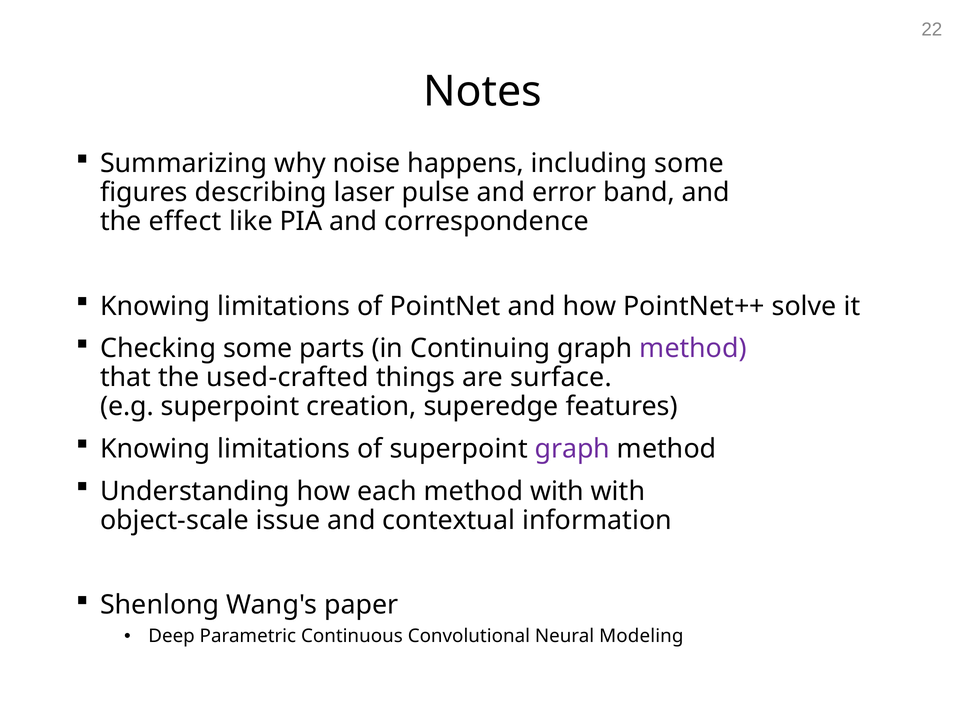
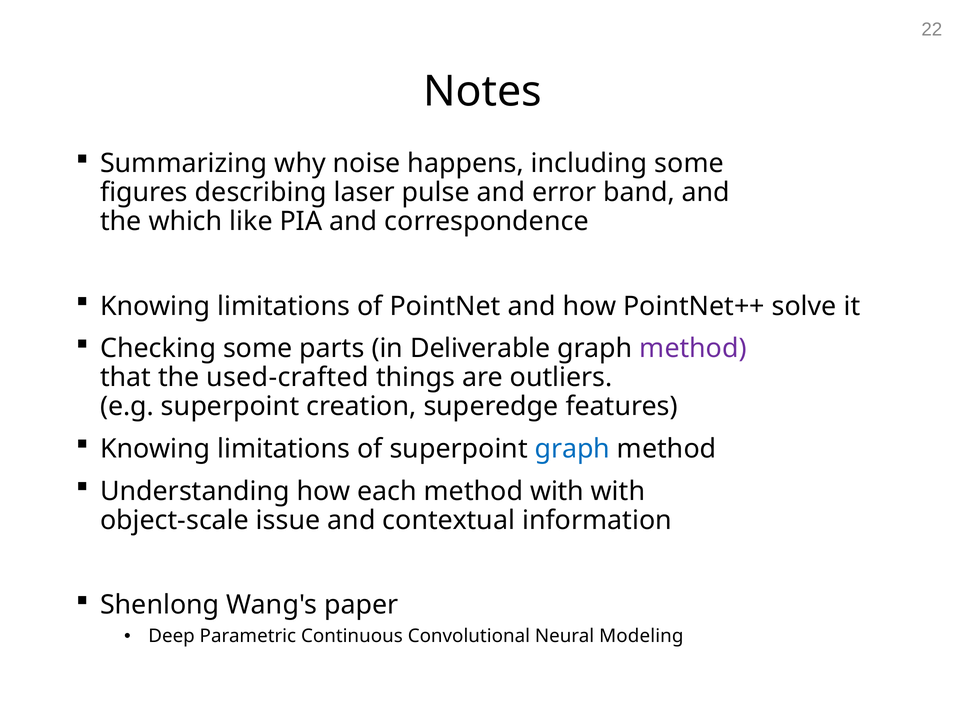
effect: effect -> which (185, 221)
Continuing: Continuing -> Deliverable (480, 348)
surface: surface -> outliers (561, 377)
graph colour: purple -> blue (572, 449)
